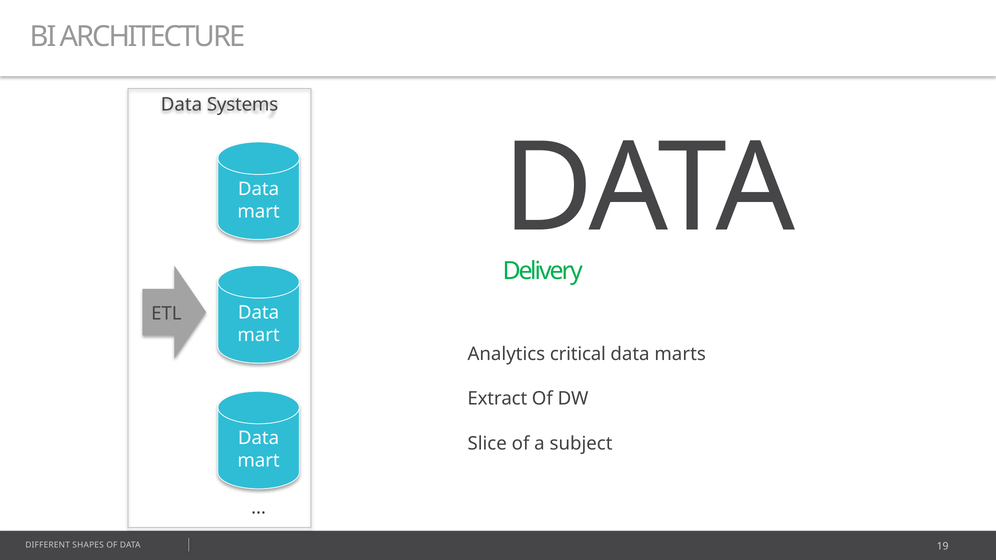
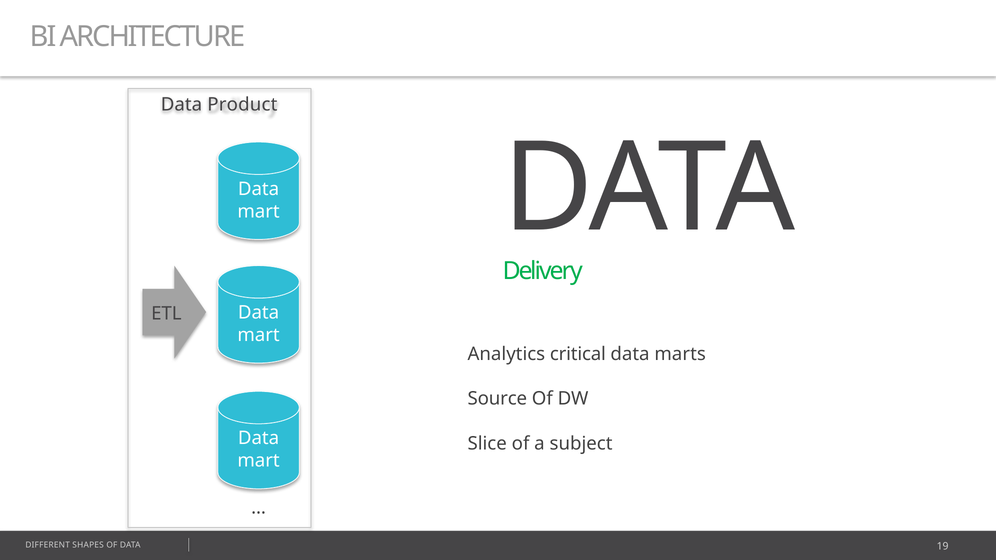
Systems: Systems -> Product (242, 105)
Extract: Extract -> Source (497, 399)
